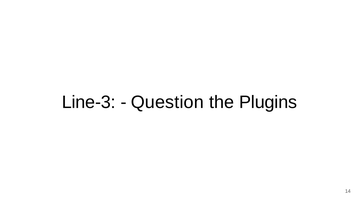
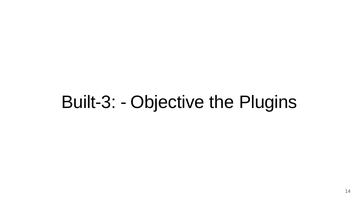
Line-3: Line-3 -> Built-3 (89, 102)
Question: Question -> Objective (167, 102)
